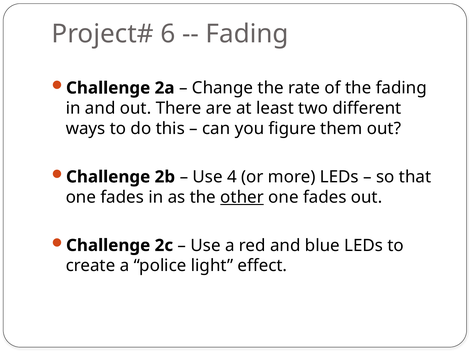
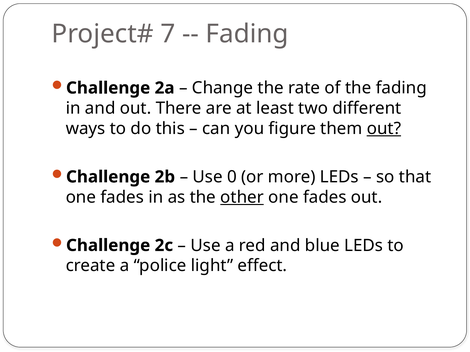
6: 6 -> 7 (168, 34)
out underline: none -> present (384, 129)
4: 4 -> 0 (232, 177)
